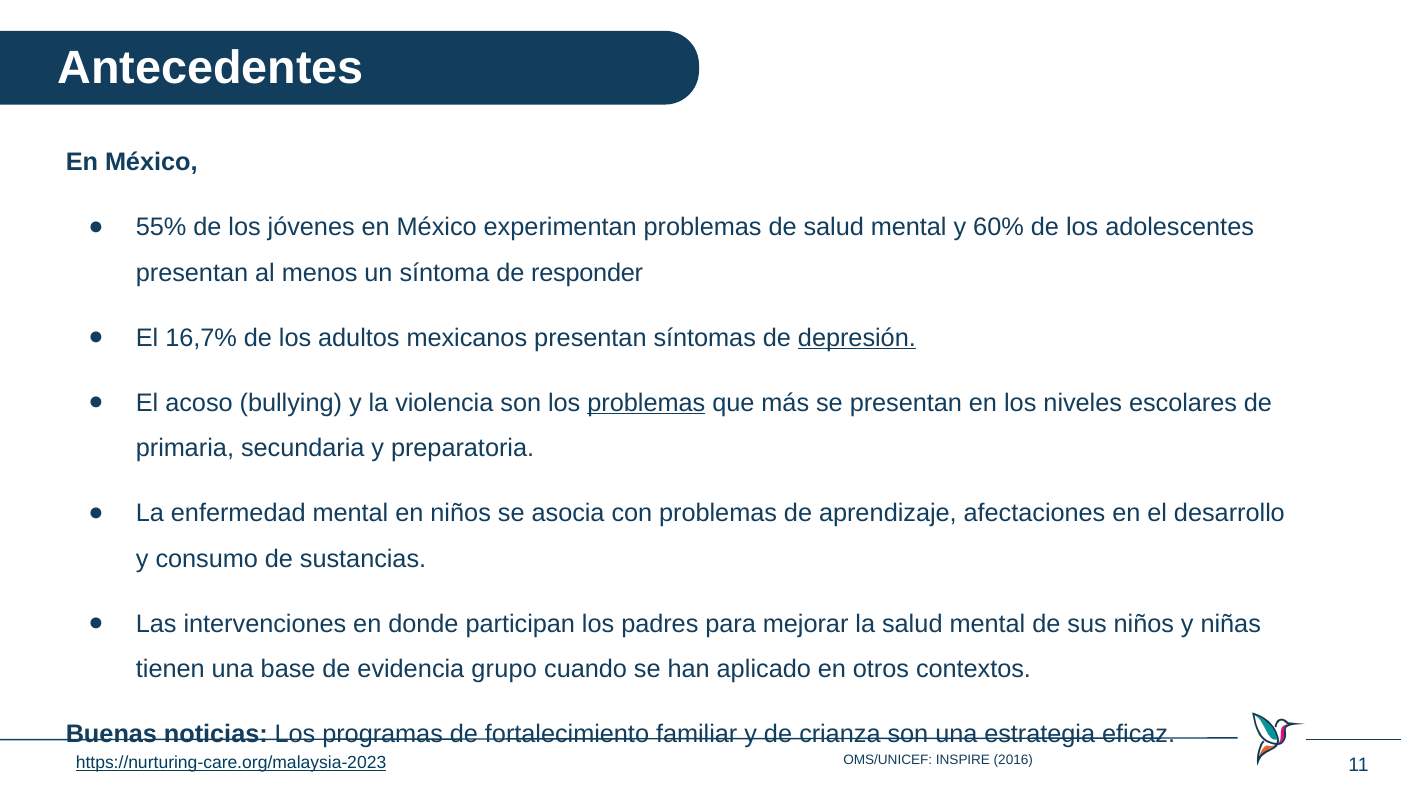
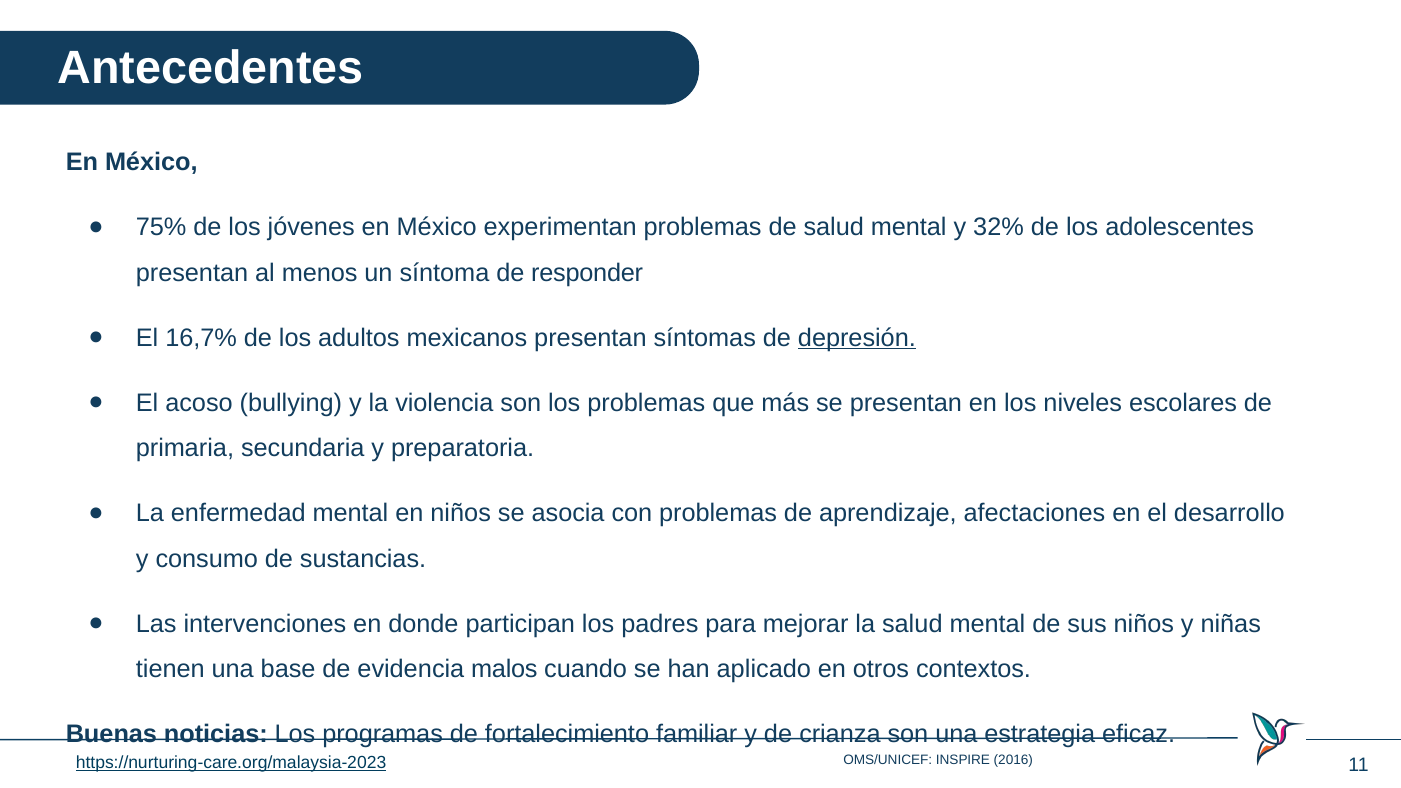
55%: 55% -> 75% (161, 227)
60%: 60% -> 32% (999, 227)
problemas underline: present -> none (646, 403)
grupo: grupo -> malos (504, 670)
